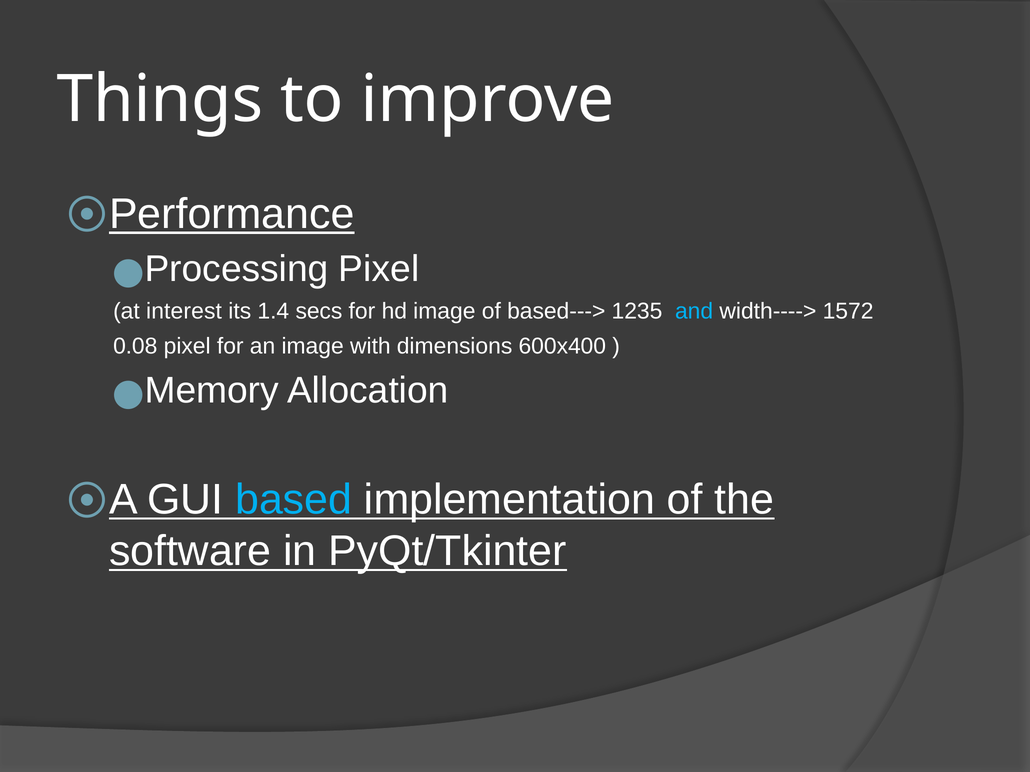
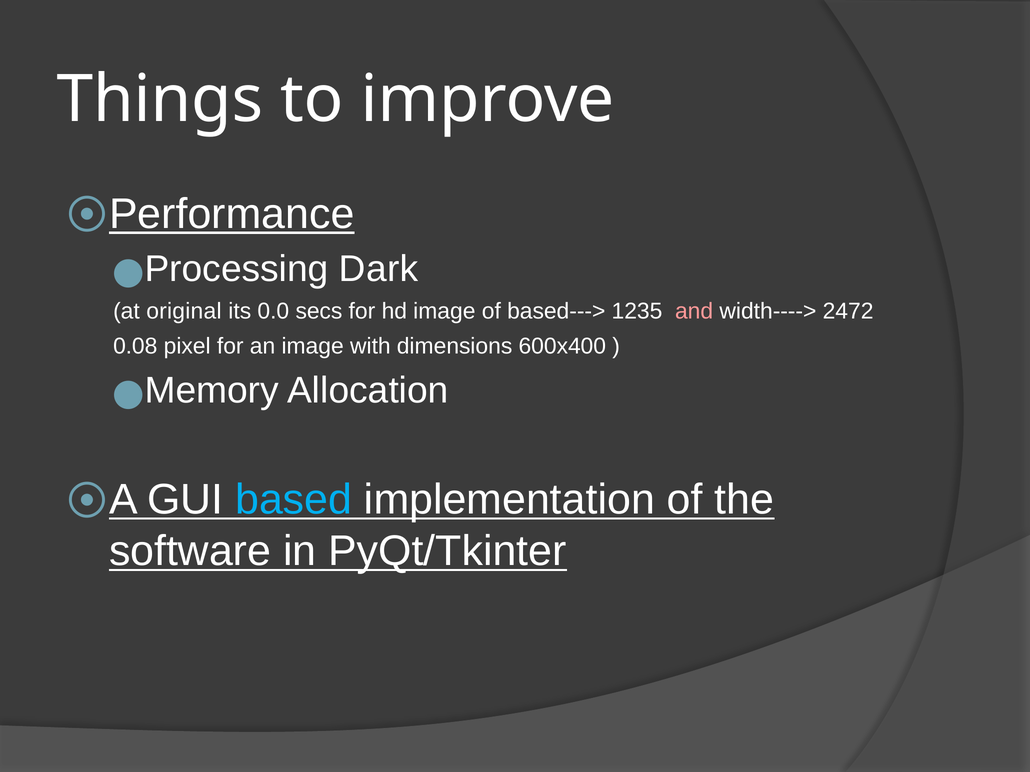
Processing Pixel: Pixel -> Dark (379, 269)
interest: interest -> original (184, 312)
1.4: 1.4 -> 0.0 (273, 312)
and colour: light blue -> pink (694, 312)
1572: 1572 -> 2472 (848, 312)
